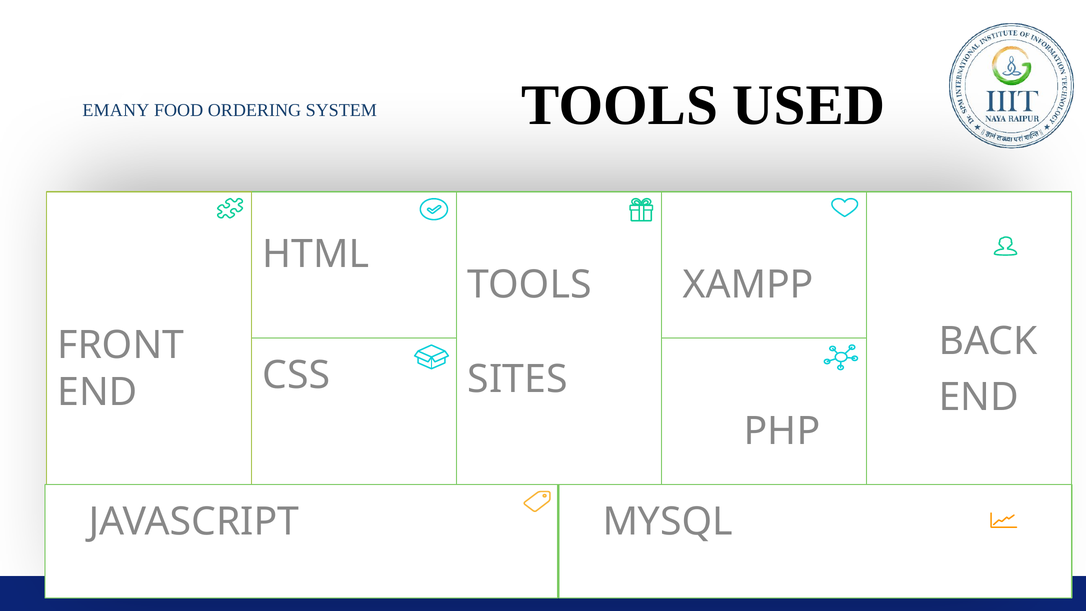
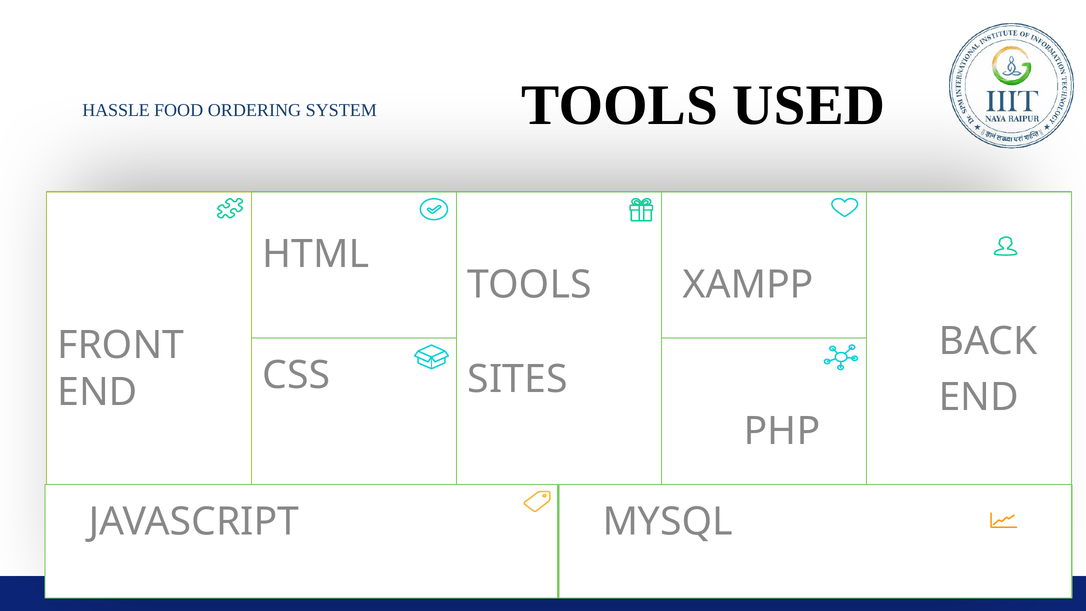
EMANY: EMANY -> HASSLE (116, 110)
